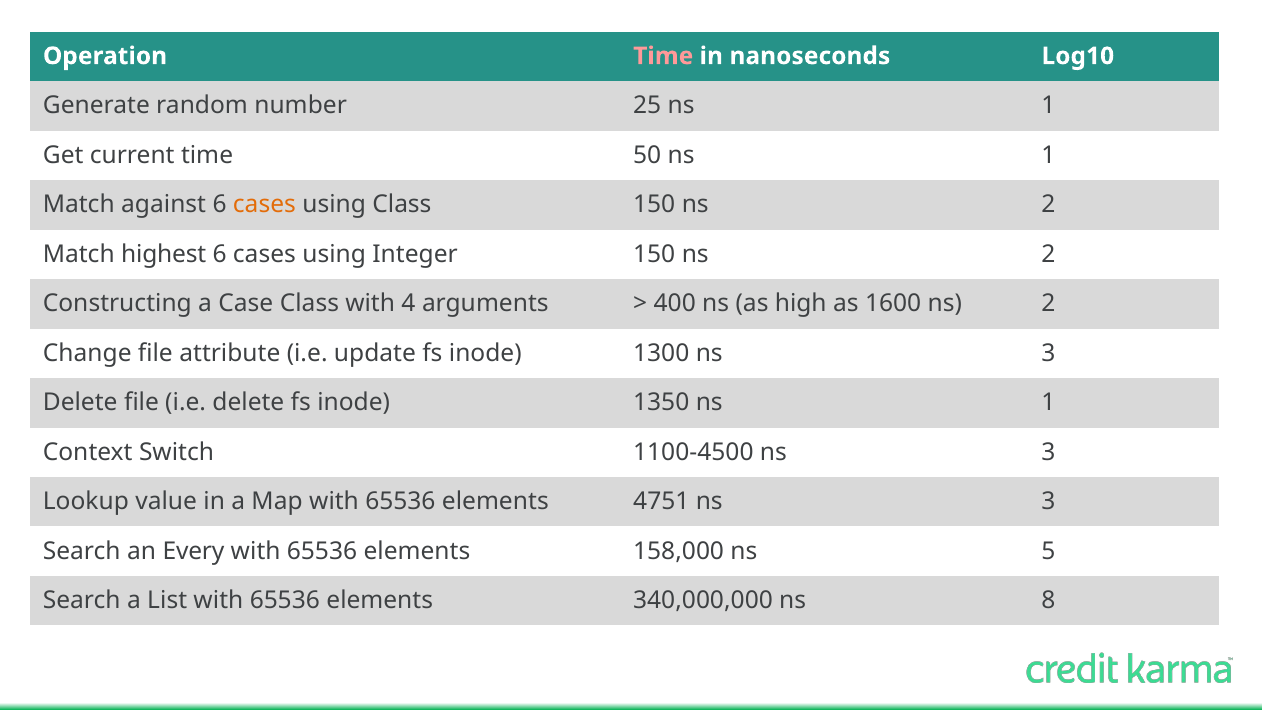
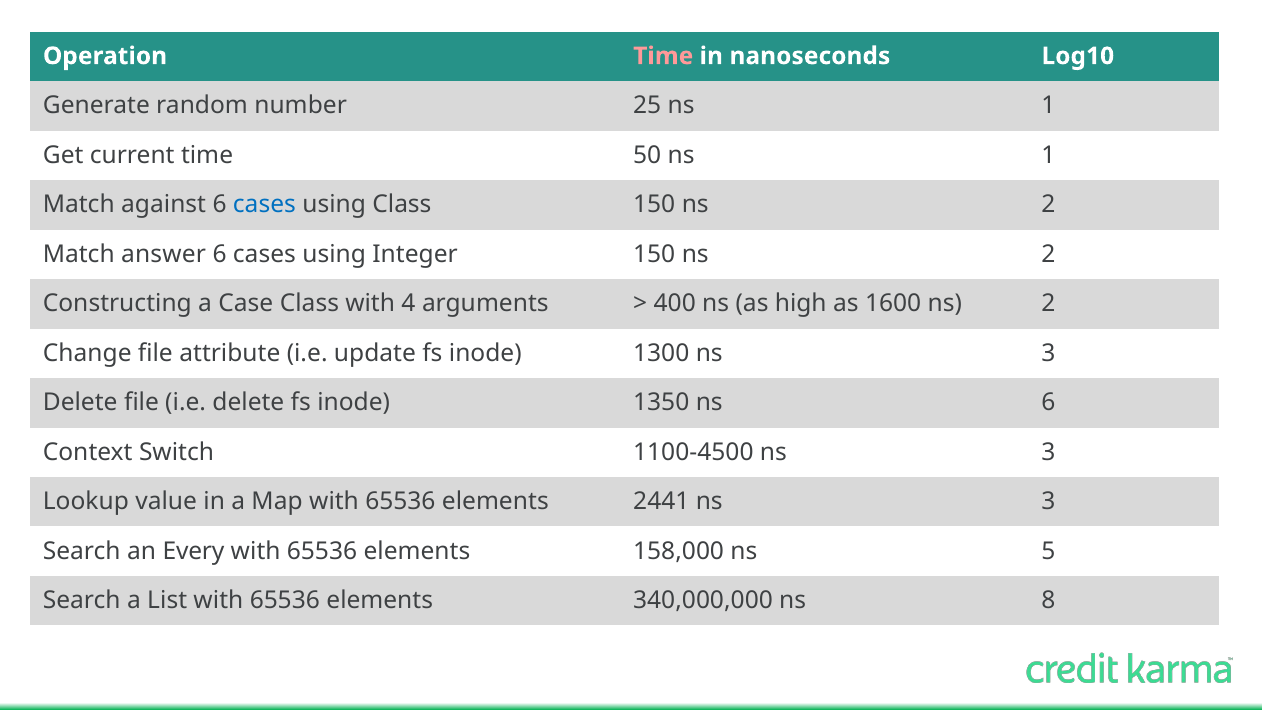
cases colour: orange -> blue (264, 205)
highest: highest -> answer (164, 254)
1350 ns 1: 1 -> 6 (1049, 402)
4751: 4751 -> 2441 (661, 501)
